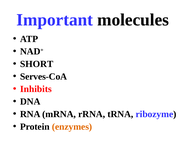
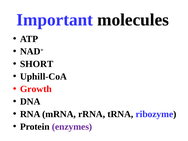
Serves-CoA: Serves-CoA -> Uphill-CoA (43, 77)
Inhibits: Inhibits -> Growth (36, 89)
enzymes colour: orange -> purple (72, 127)
